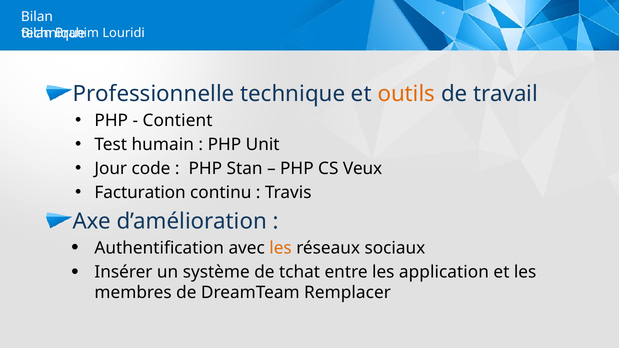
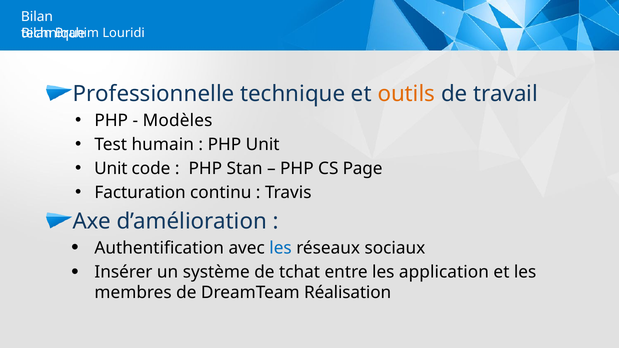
Contient: Contient -> Modèles (178, 121)
Jour: Jour -> Unit (111, 169)
Veux: Veux -> Page (363, 169)
les colour: orange -> blue (281, 248)
Remplacer: Remplacer -> Réalisation (348, 293)
